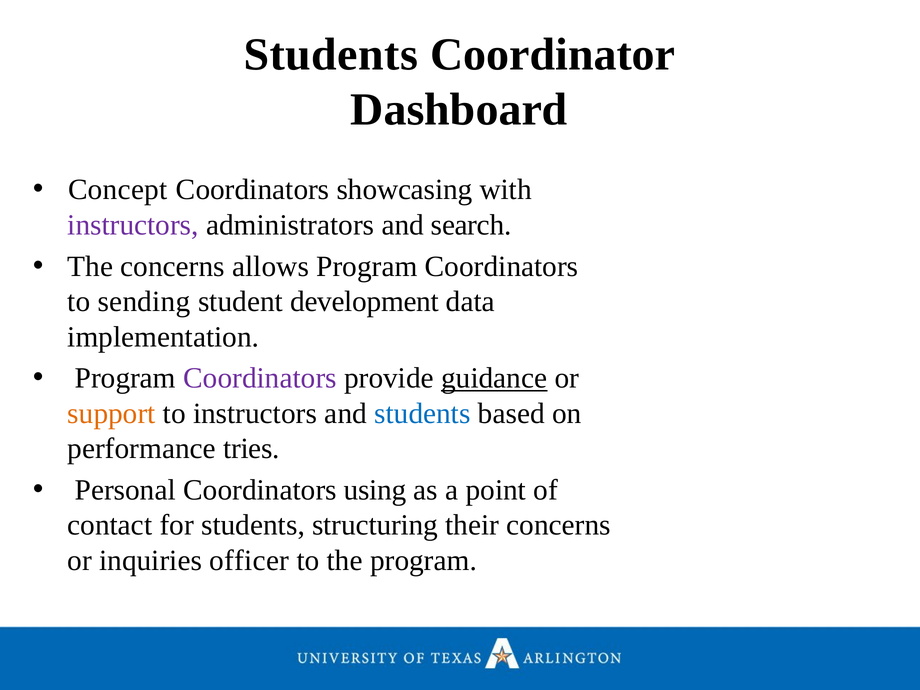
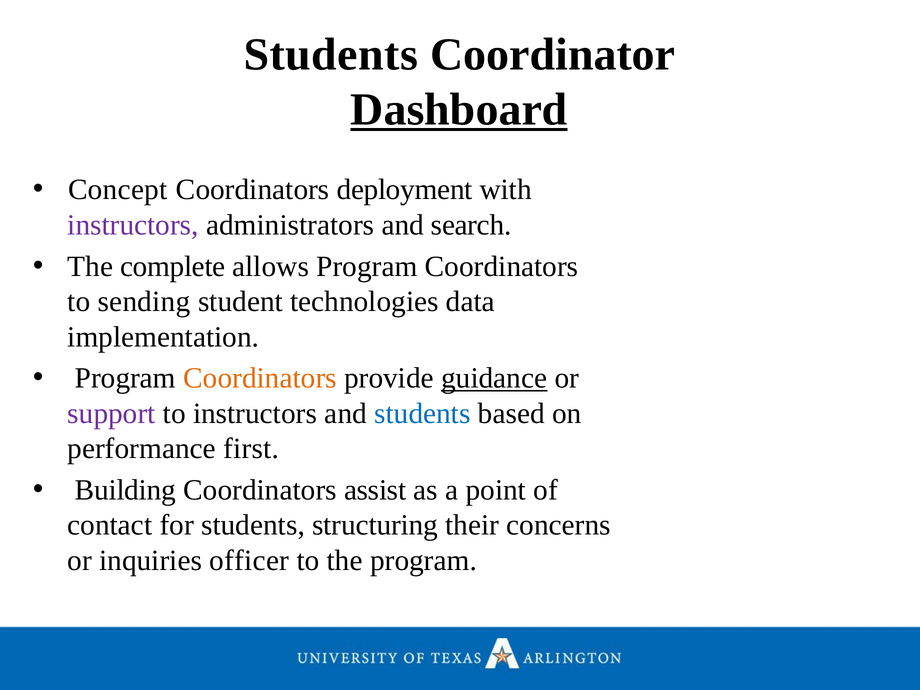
Dashboard underline: none -> present (459, 110)
showcasing: showcasing -> deployment (405, 190)
The concerns: concerns -> complete (173, 266)
development: development -> technologies (364, 302)
Coordinators colour: purple -> orange (260, 378)
support colour: orange -> purple (111, 413)
tries: tries -> first (251, 449)
Personal: Personal -> Building (125, 490)
using: using -> assist (375, 490)
